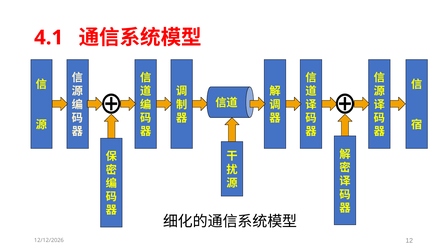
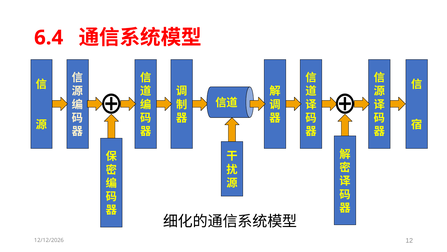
4.1: 4.1 -> 6.4 (49, 38)
